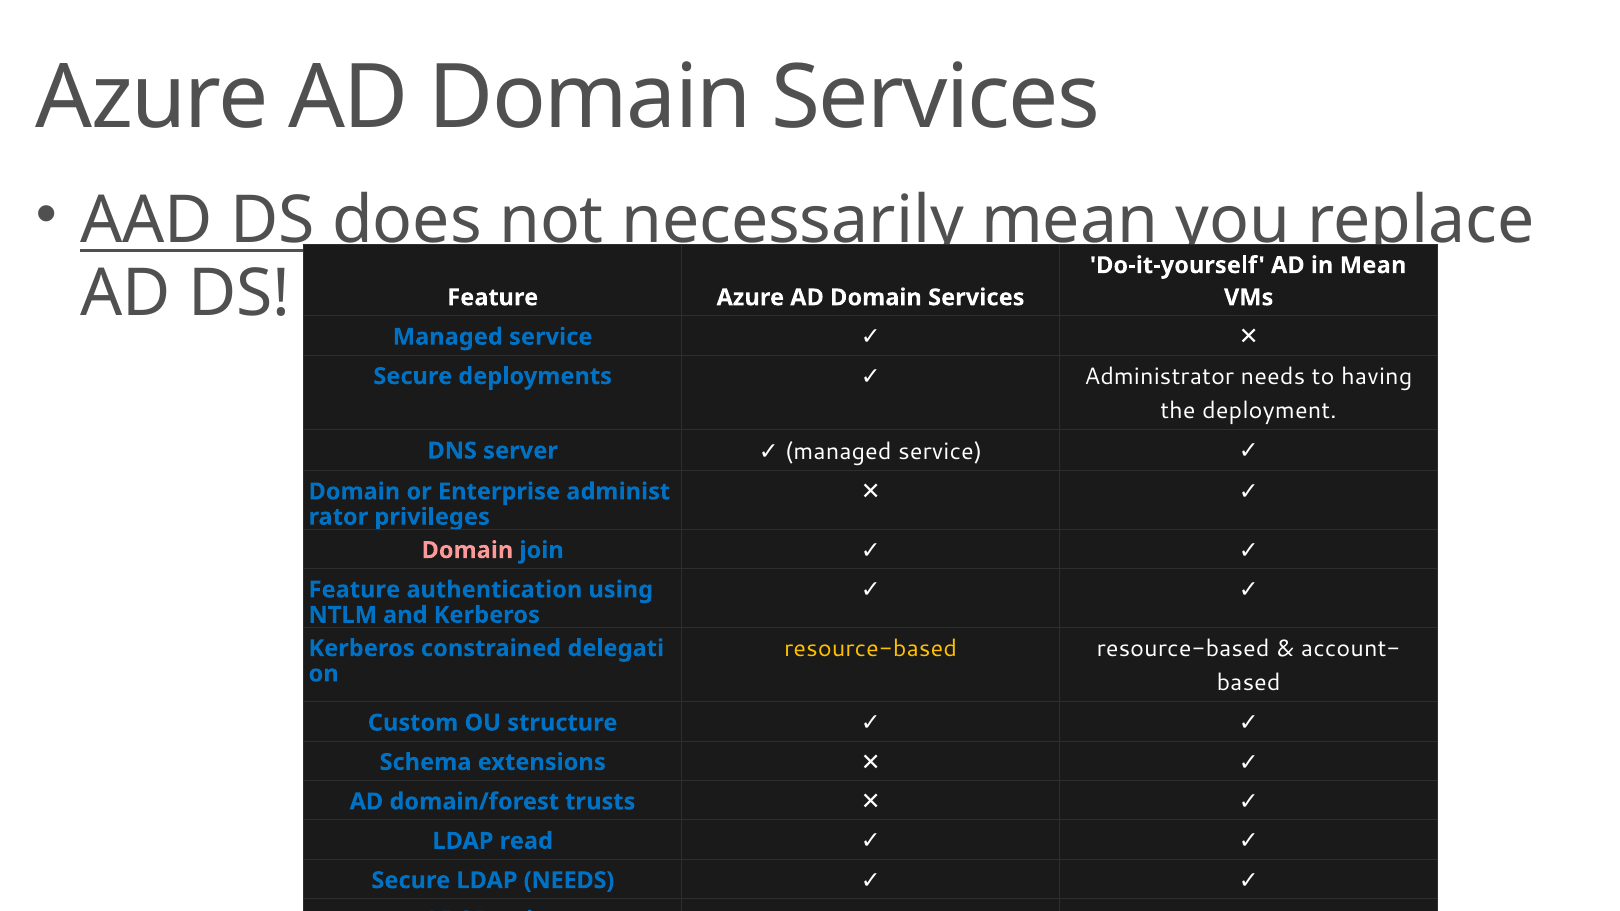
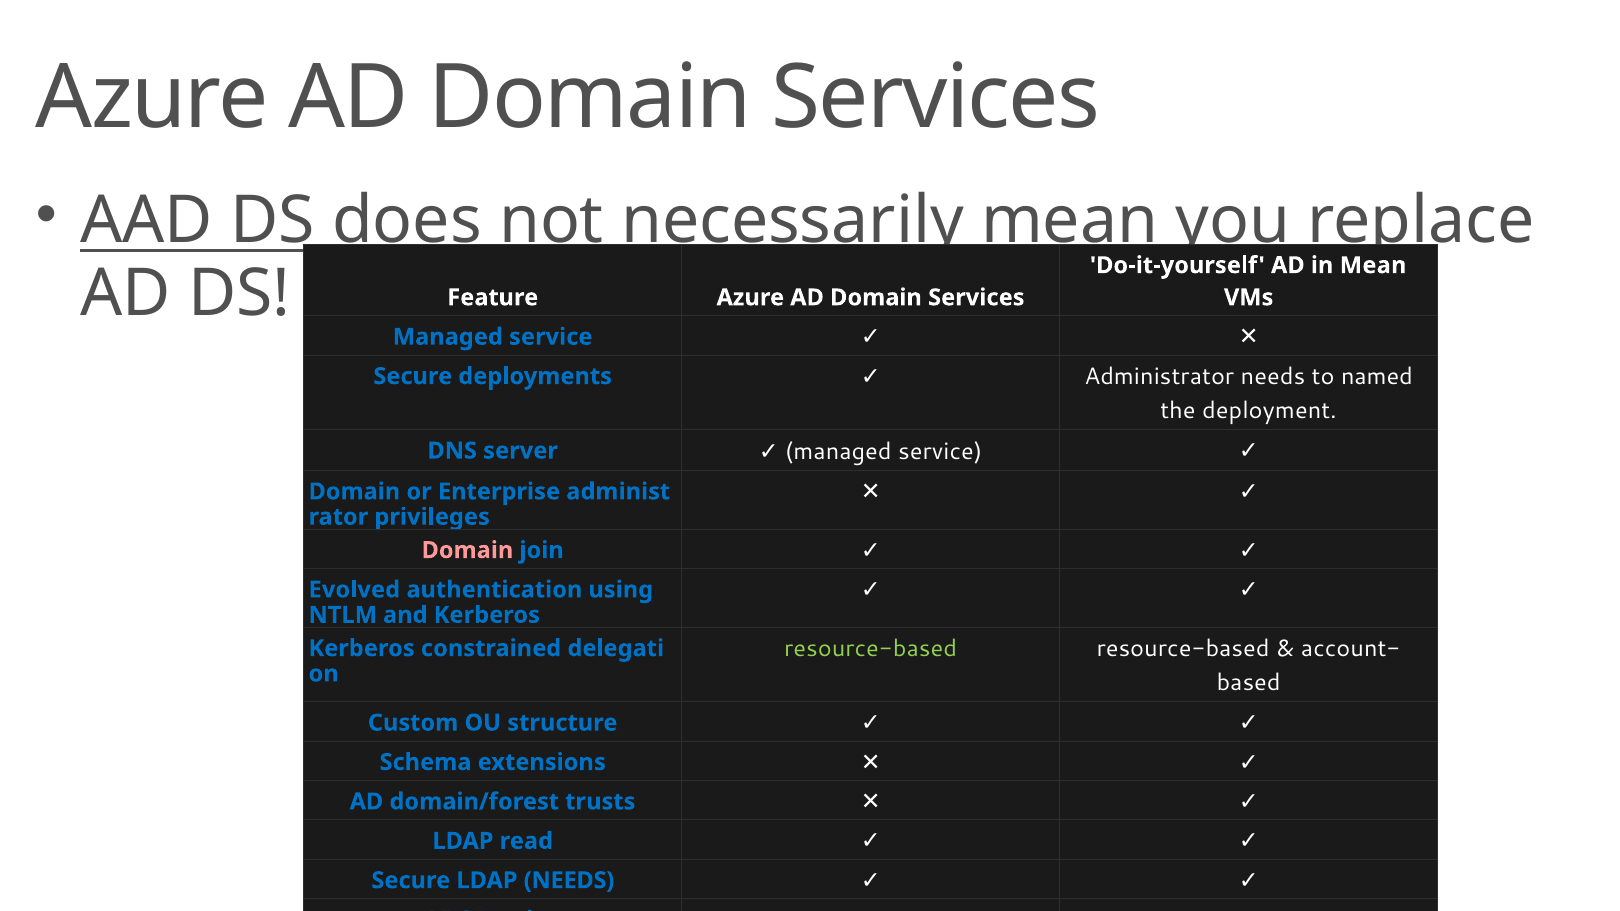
having: having -> named (1377, 377)
Feature: Feature -> Evolved (354, 590)
resource-based colour: yellow -> light green (871, 649)
